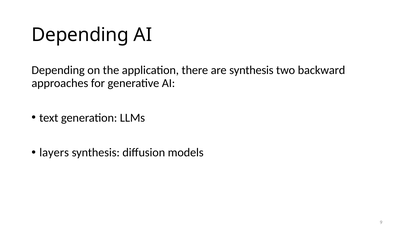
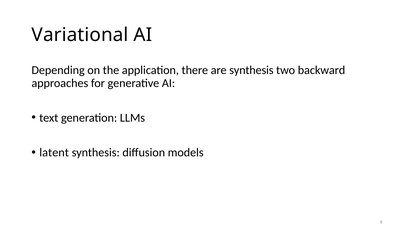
Depending: Depending -> Variational (80, 35)
layers: layers -> latent (54, 152)
